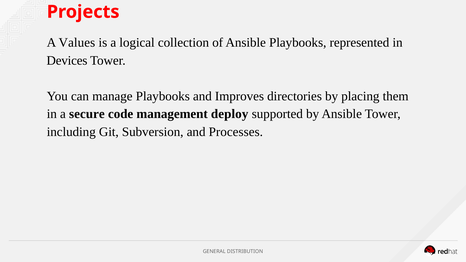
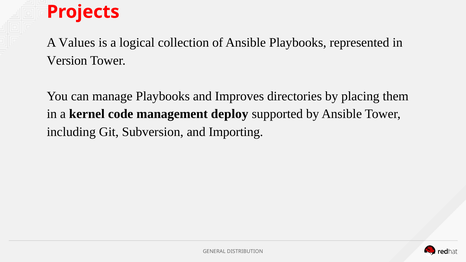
Devices: Devices -> Version (67, 60)
secure: secure -> kernel (87, 114)
Processes: Processes -> Importing (236, 132)
